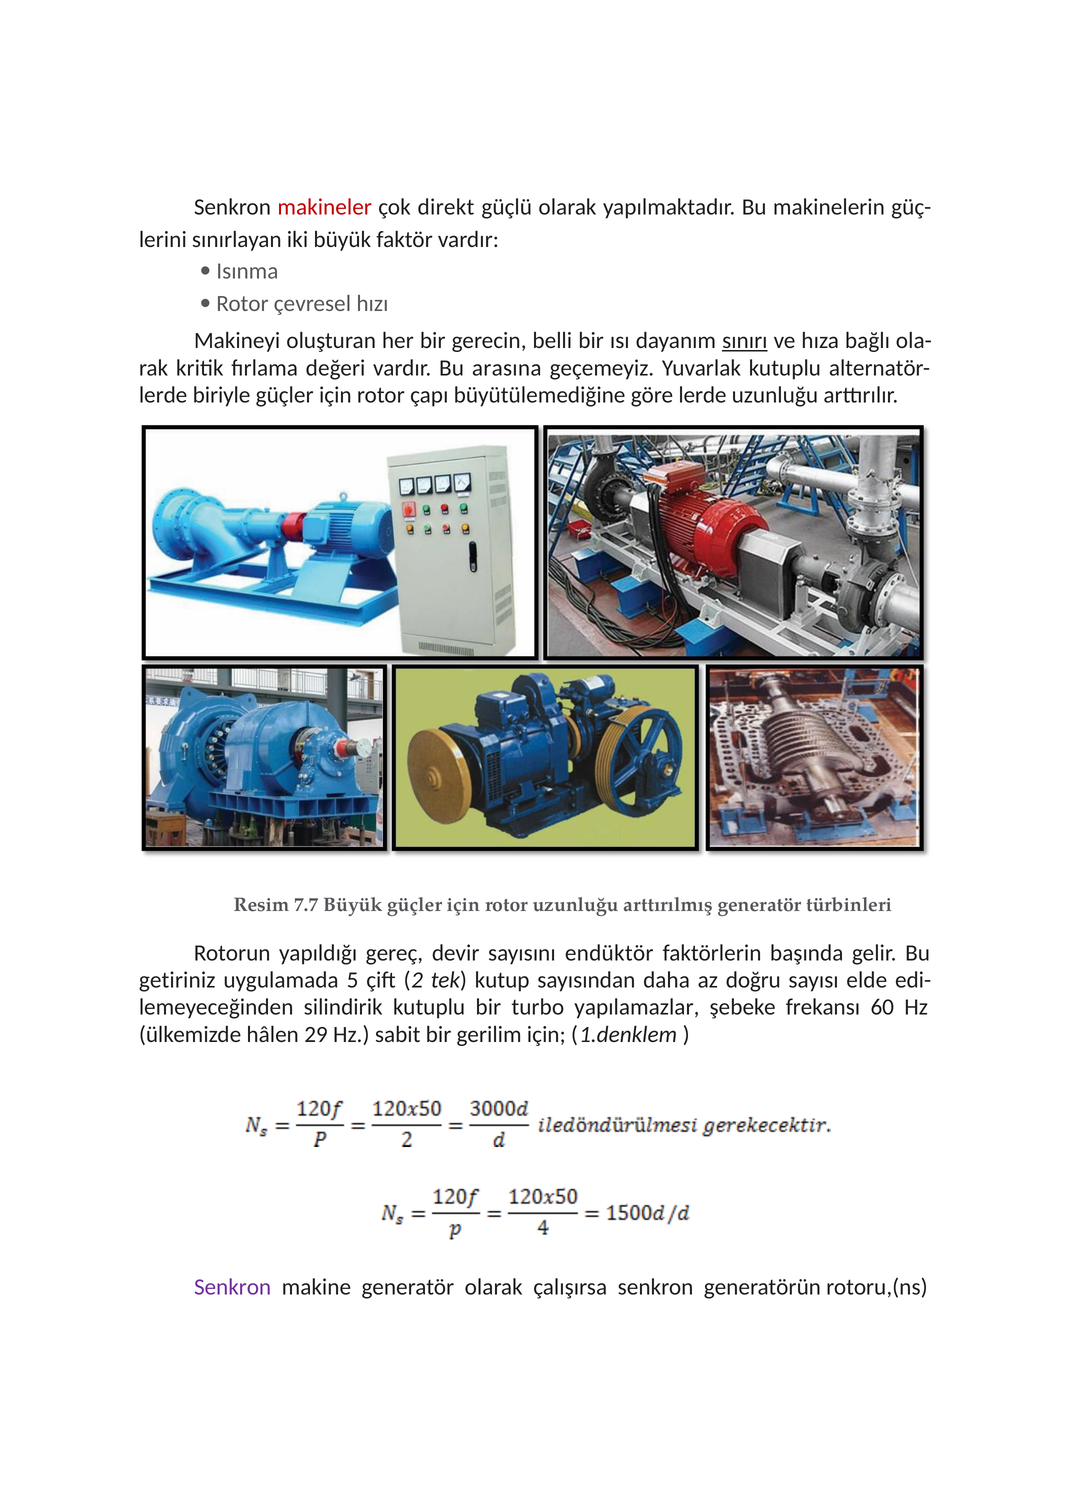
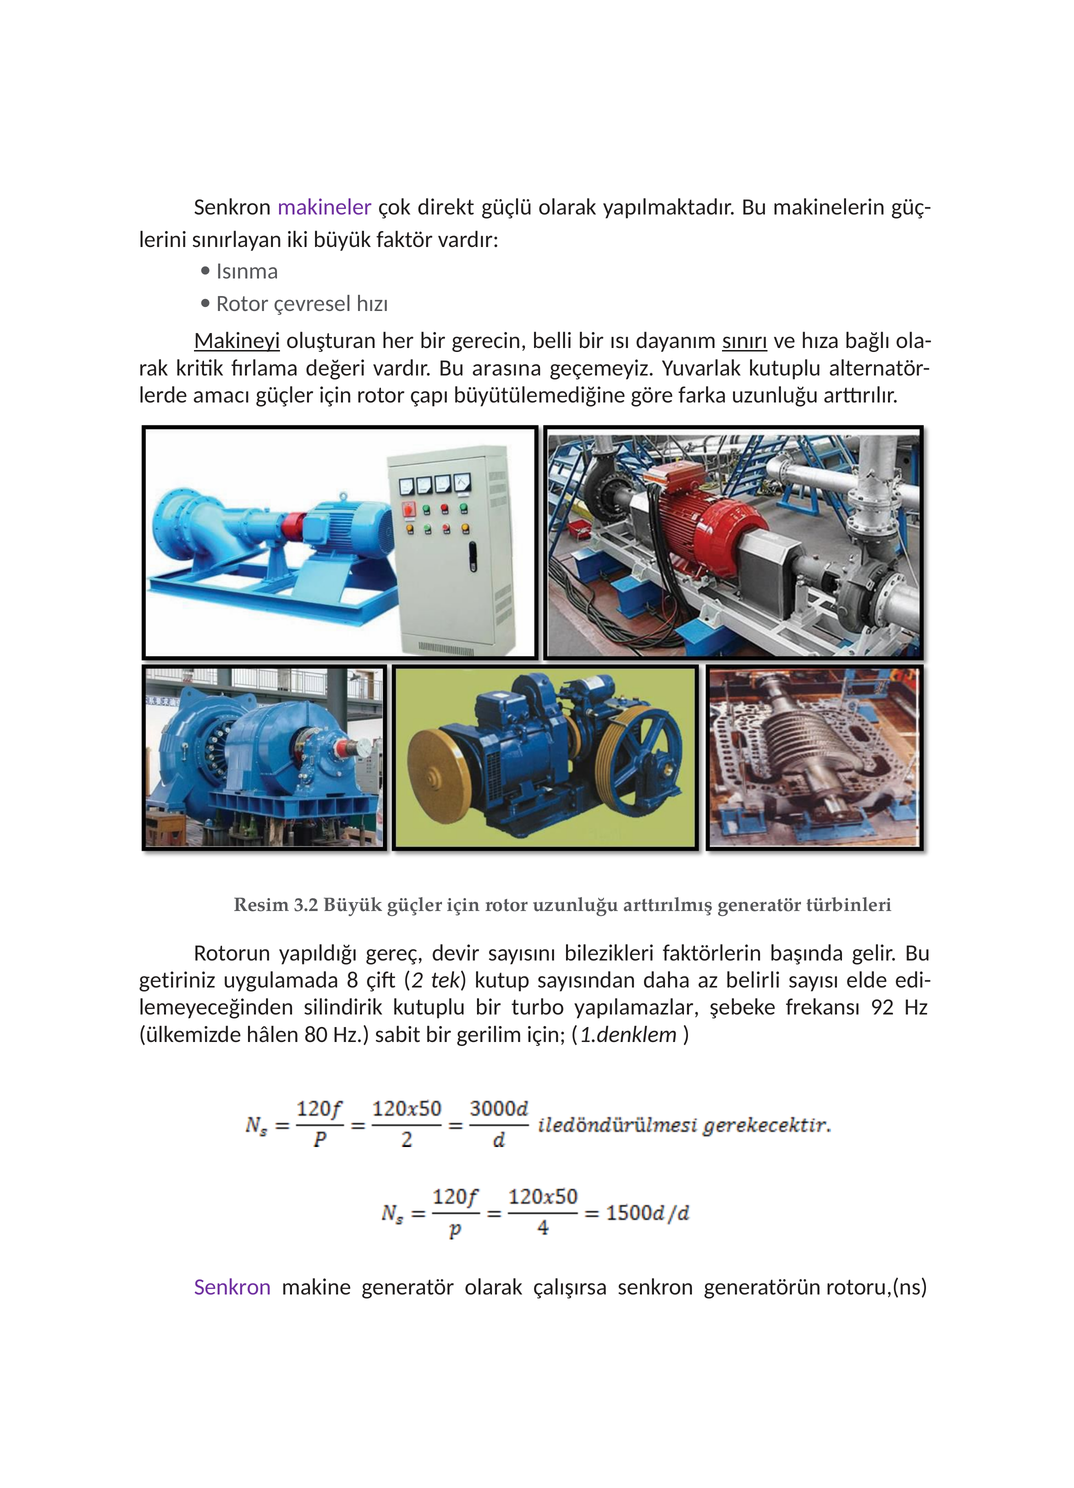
makineler colour: red -> purple (325, 207)
Makineyi underline: none -> present (237, 341)
biriyle: biriyle -> amacı (221, 395)
göre lerde: lerde -> farka (702, 395)
7.7: 7.7 -> 3.2 (306, 905)
endüktör: endüktör -> bilezikleri (609, 953)
5: 5 -> 8 (353, 980)
doğru: doğru -> belirli (753, 980)
60: 60 -> 92 (882, 1007)
29: 29 -> 80 (316, 1034)
